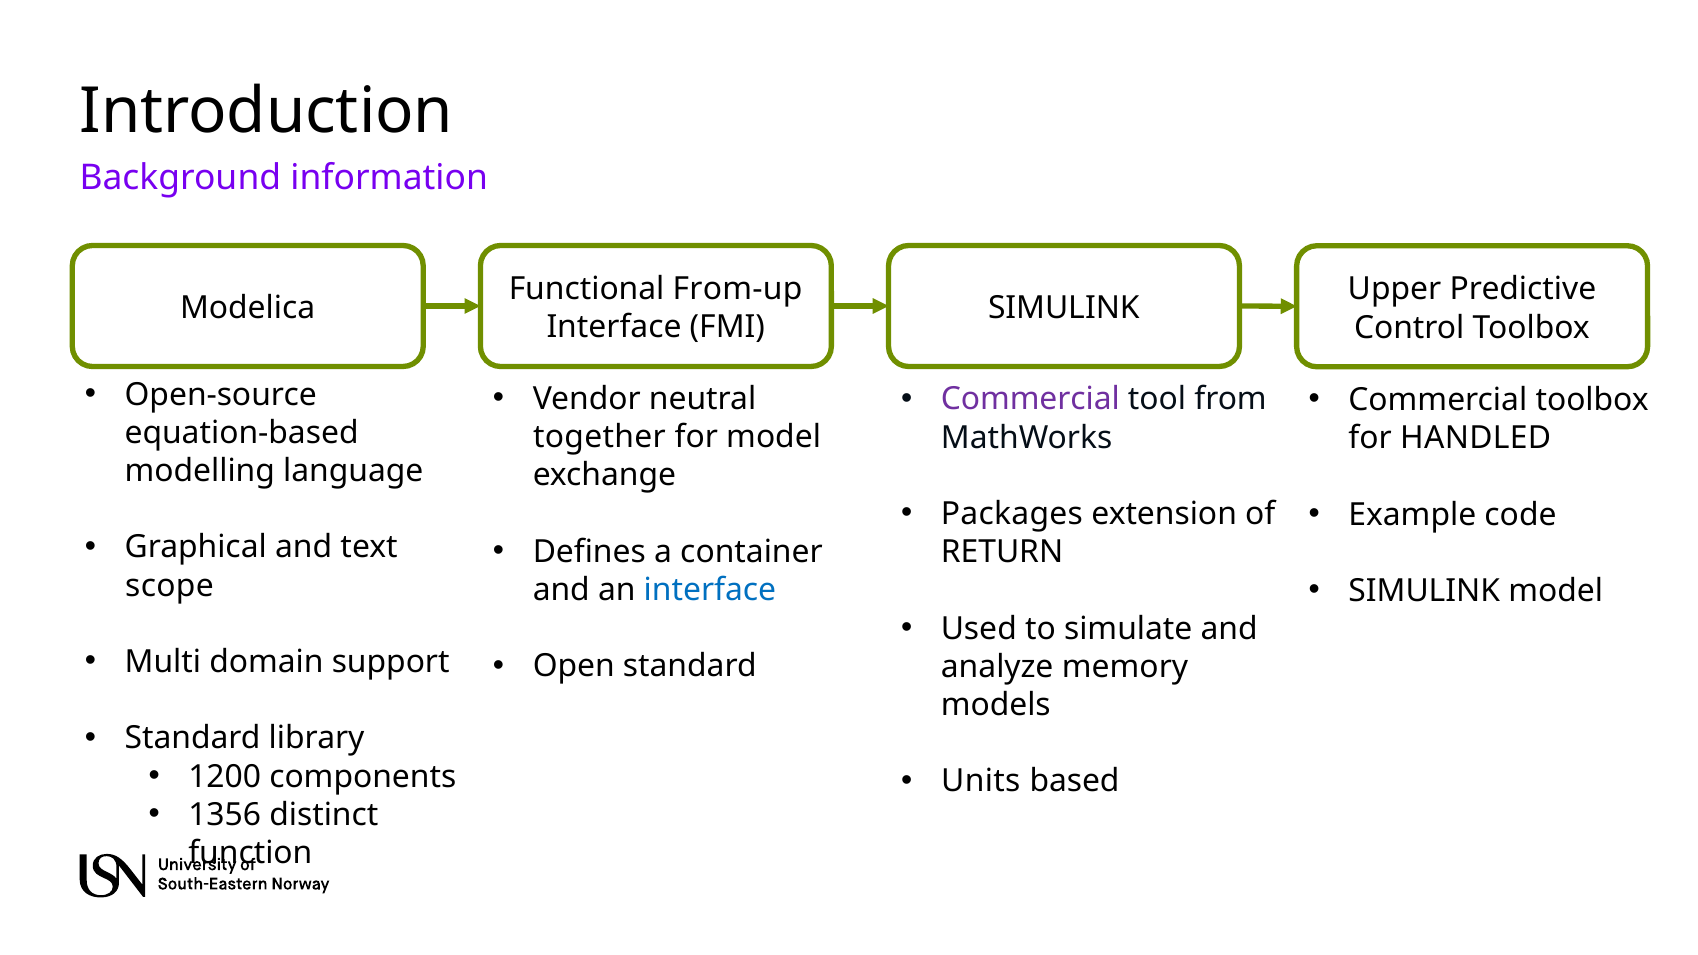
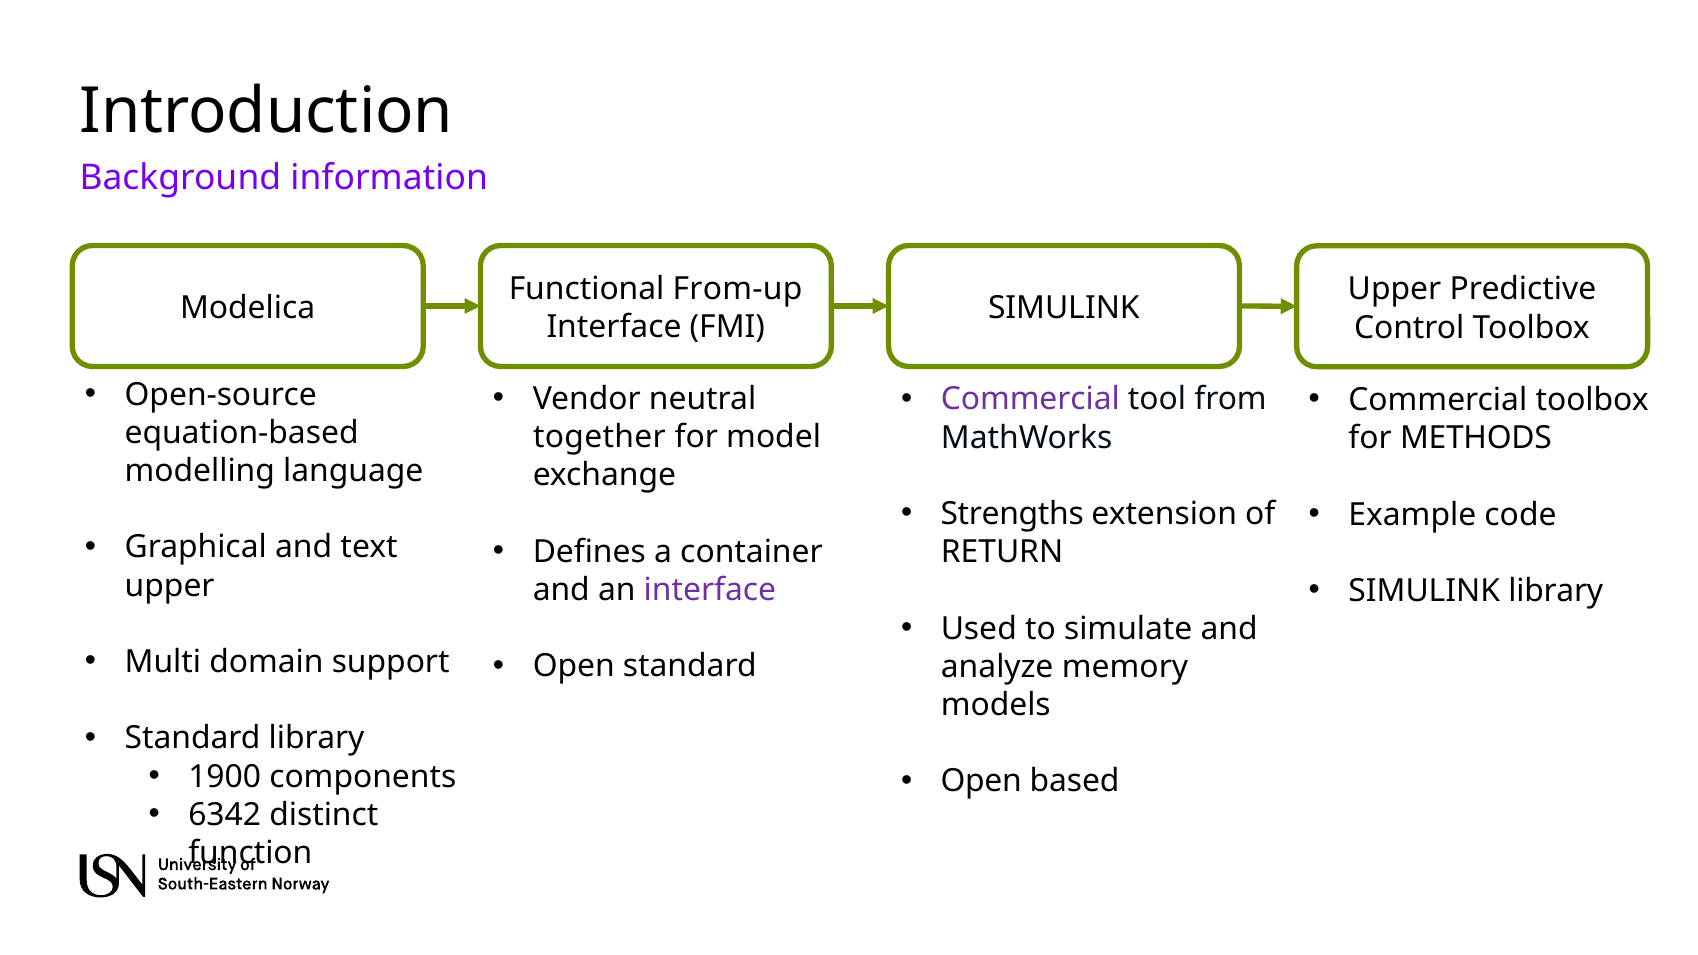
HANDLED: HANDLED -> METHODS (1476, 438)
Packages: Packages -> Strengths (1012, 514)
SIMULINK model: model -> library (1556, 591)
scope: scope -> upper (170, 586)
interface colour: blue -> purple (710, 590)
1200: 1200 -> 1900 (225, 777)
Units: Units -> Open (981, 782)
1356: 1356 -> 6342 (225, 815)
